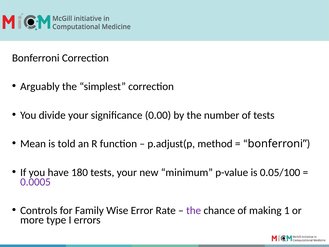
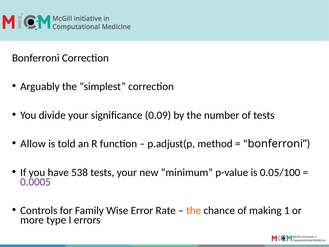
0.00: 0.00 -> 0.09 (158, 115)
Mean: Mean -> Allow (33, 144)
180: 180 -> 538 (80, 172)
the colour: purple -> orange (194, 210)
